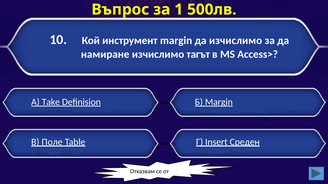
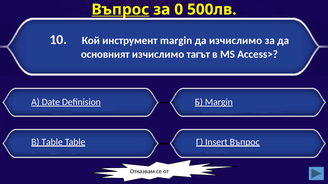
Въпрос underline: none -> present (120, 10)
1: 1 -> 0 (179, 10)
намиране: намиране -> основният (105, 54)
Take: Take -> Date (51, 102)
В Поле: Поле -> Table (52, 142)
Insert Среден: Среден -> Въпрос (245, 142)
